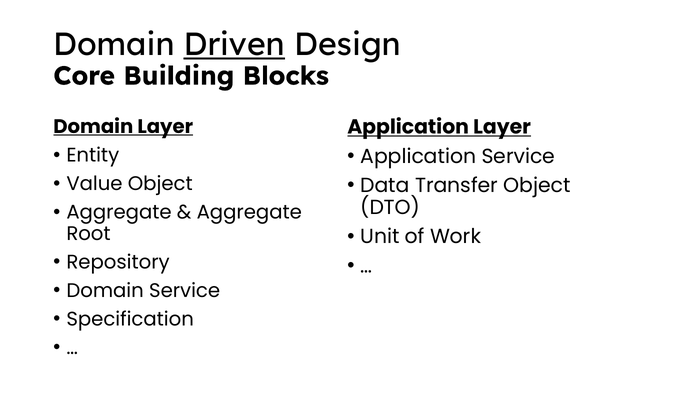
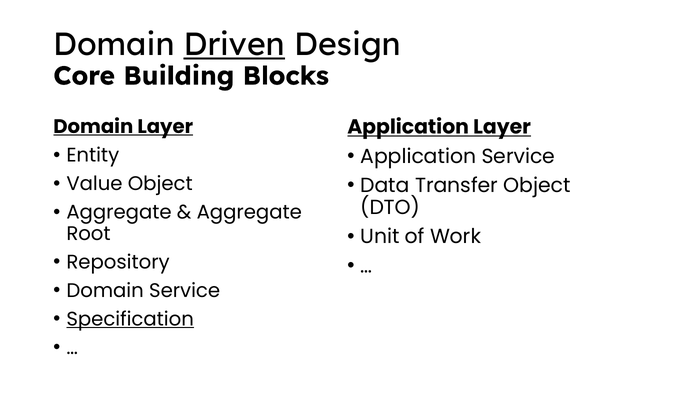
Specification underline: none -> present (130, 319)
